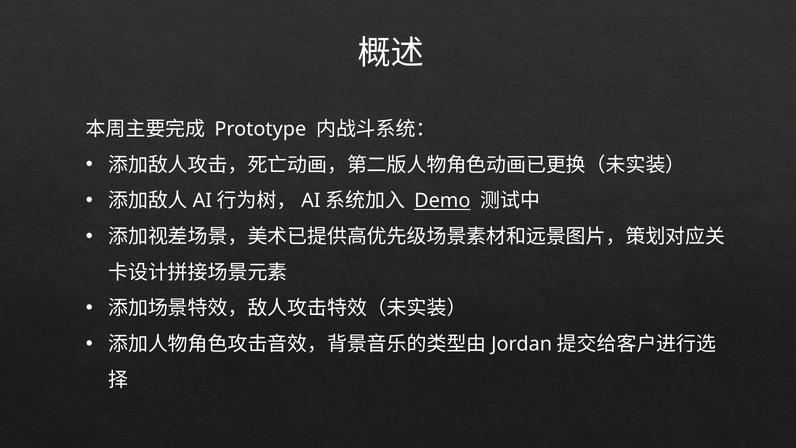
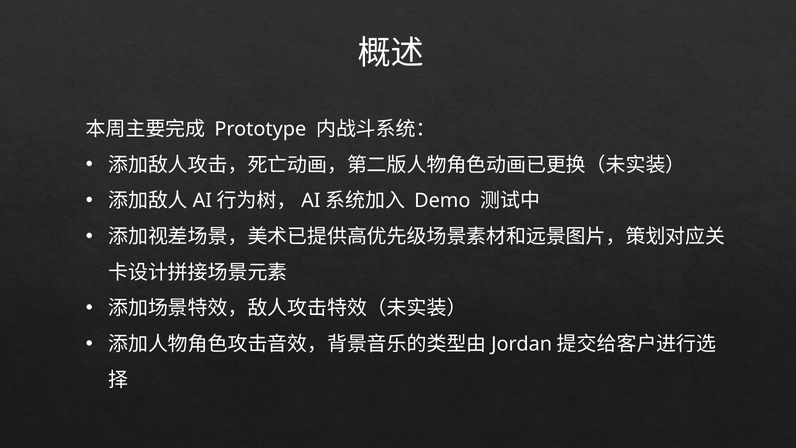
Demo underline: present -> none (442, 201)
